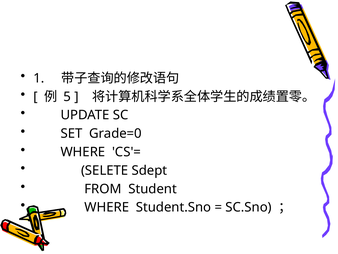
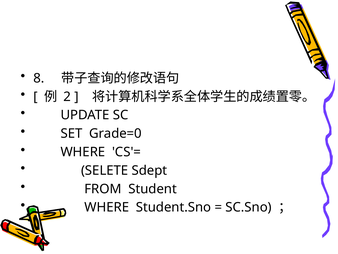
1: 1 -> 8 (39, 78)
5: 5 -> 2 (67, 96)
